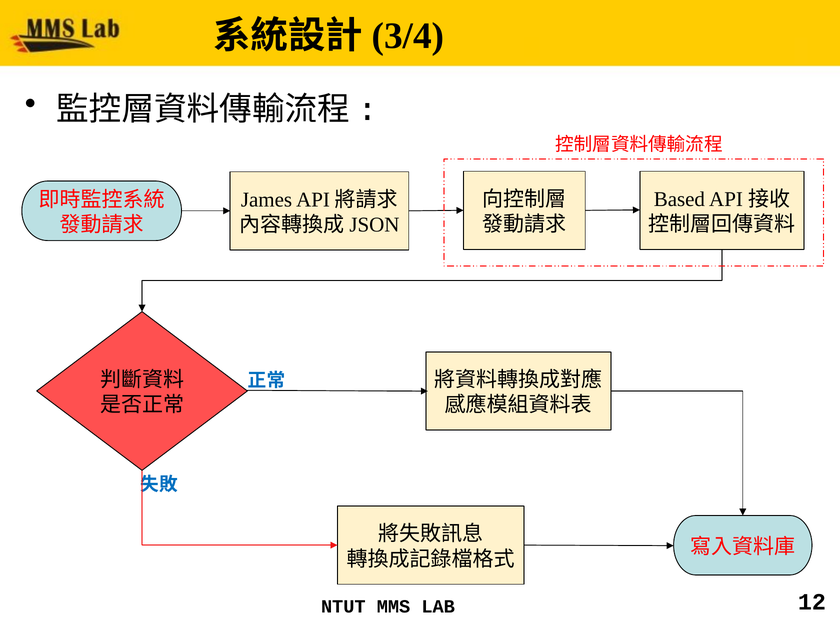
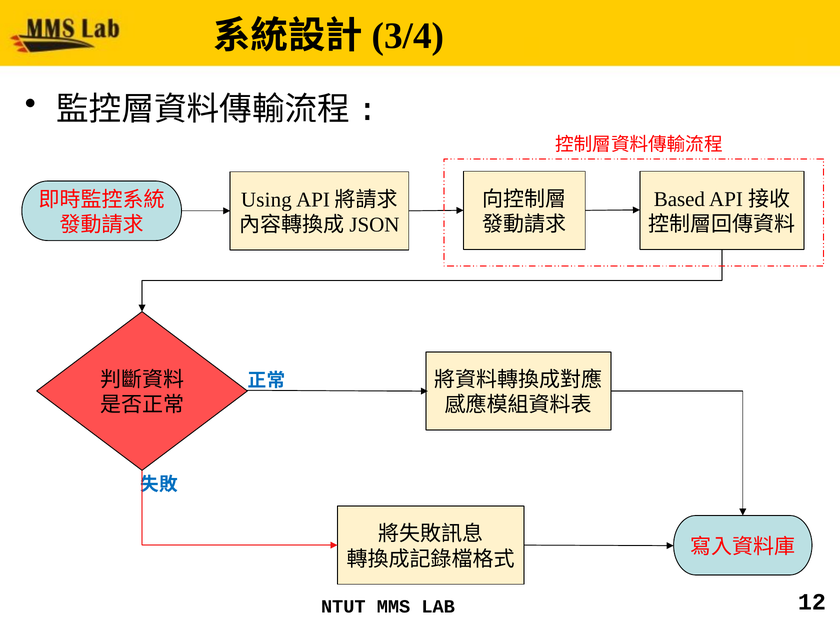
James: James -> Using (266, 200)
